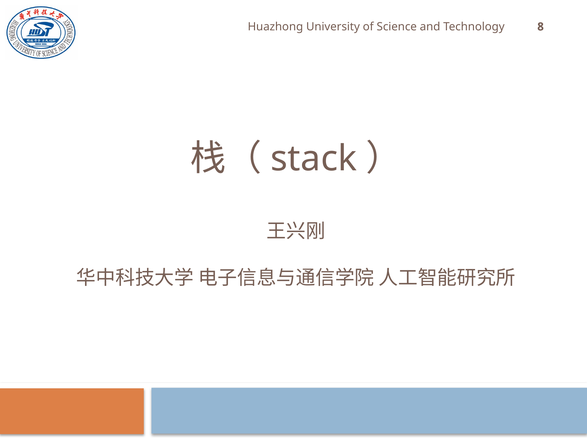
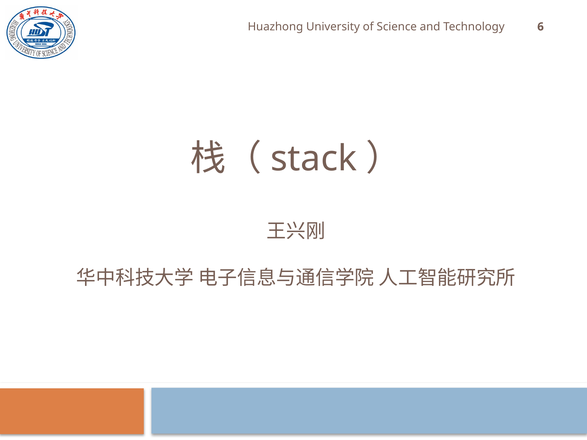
8: 8 -> 6 (541, 27)
